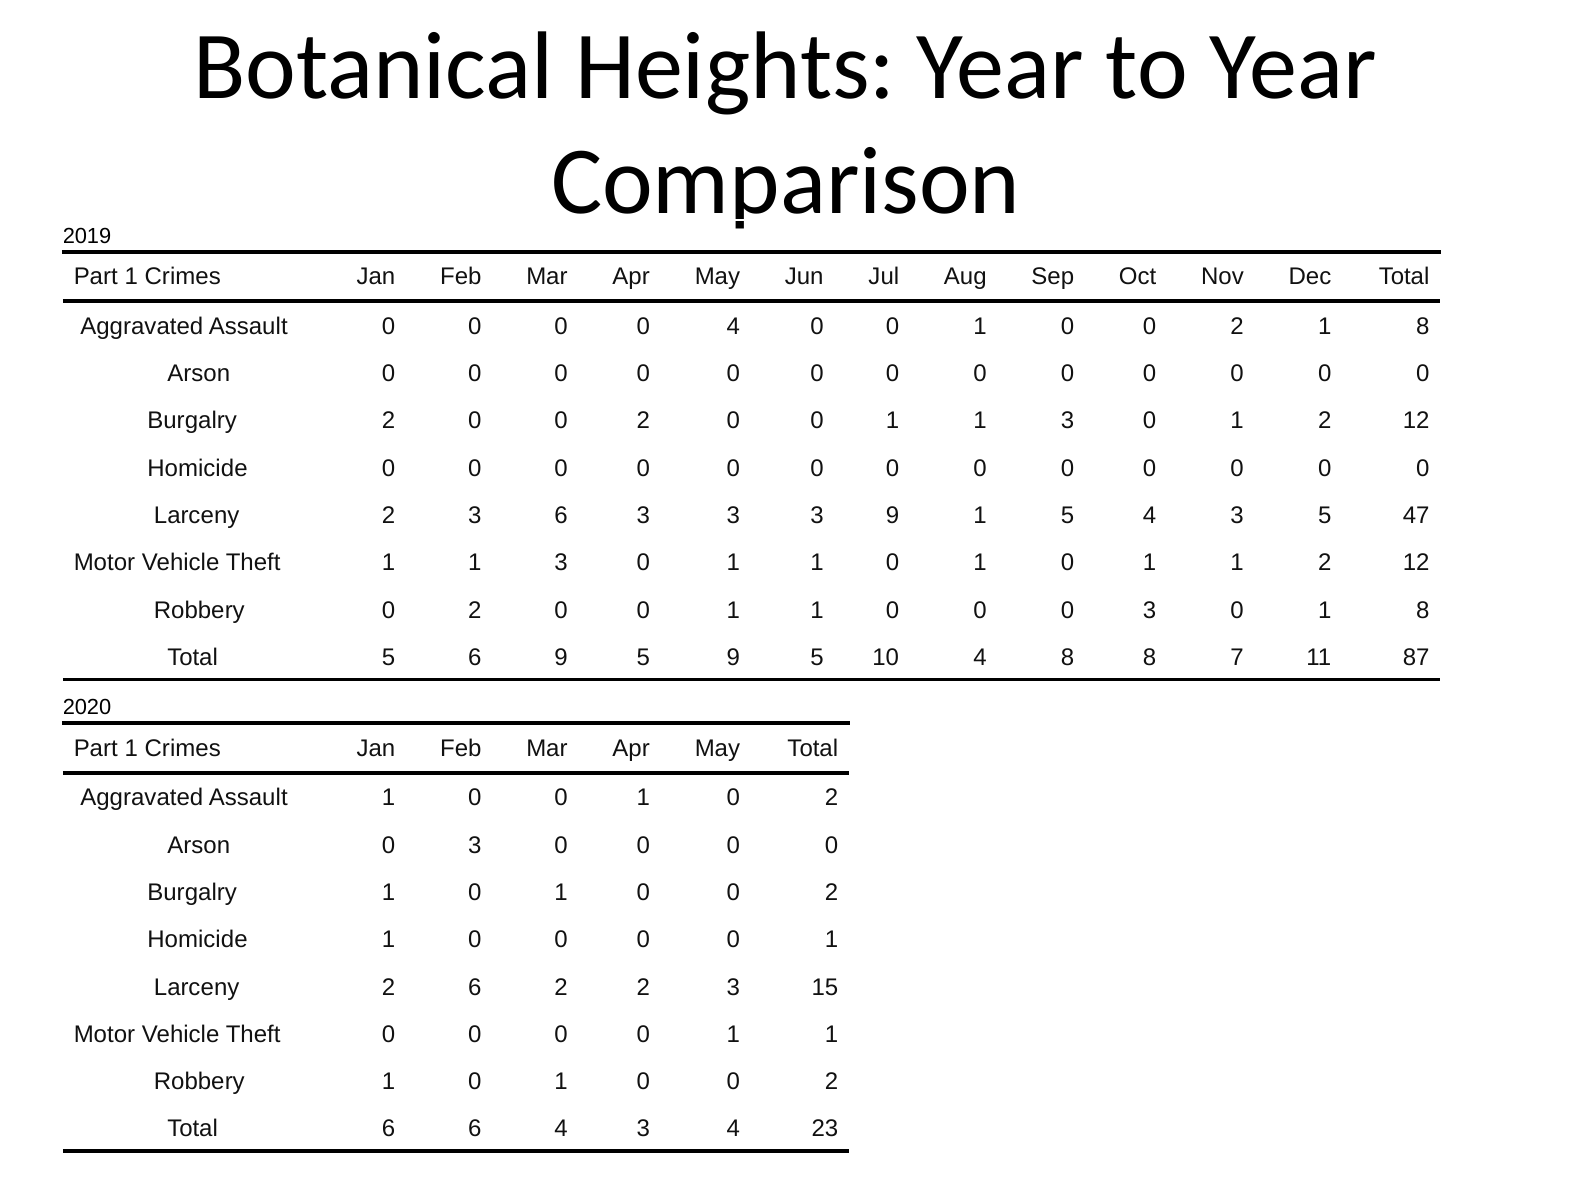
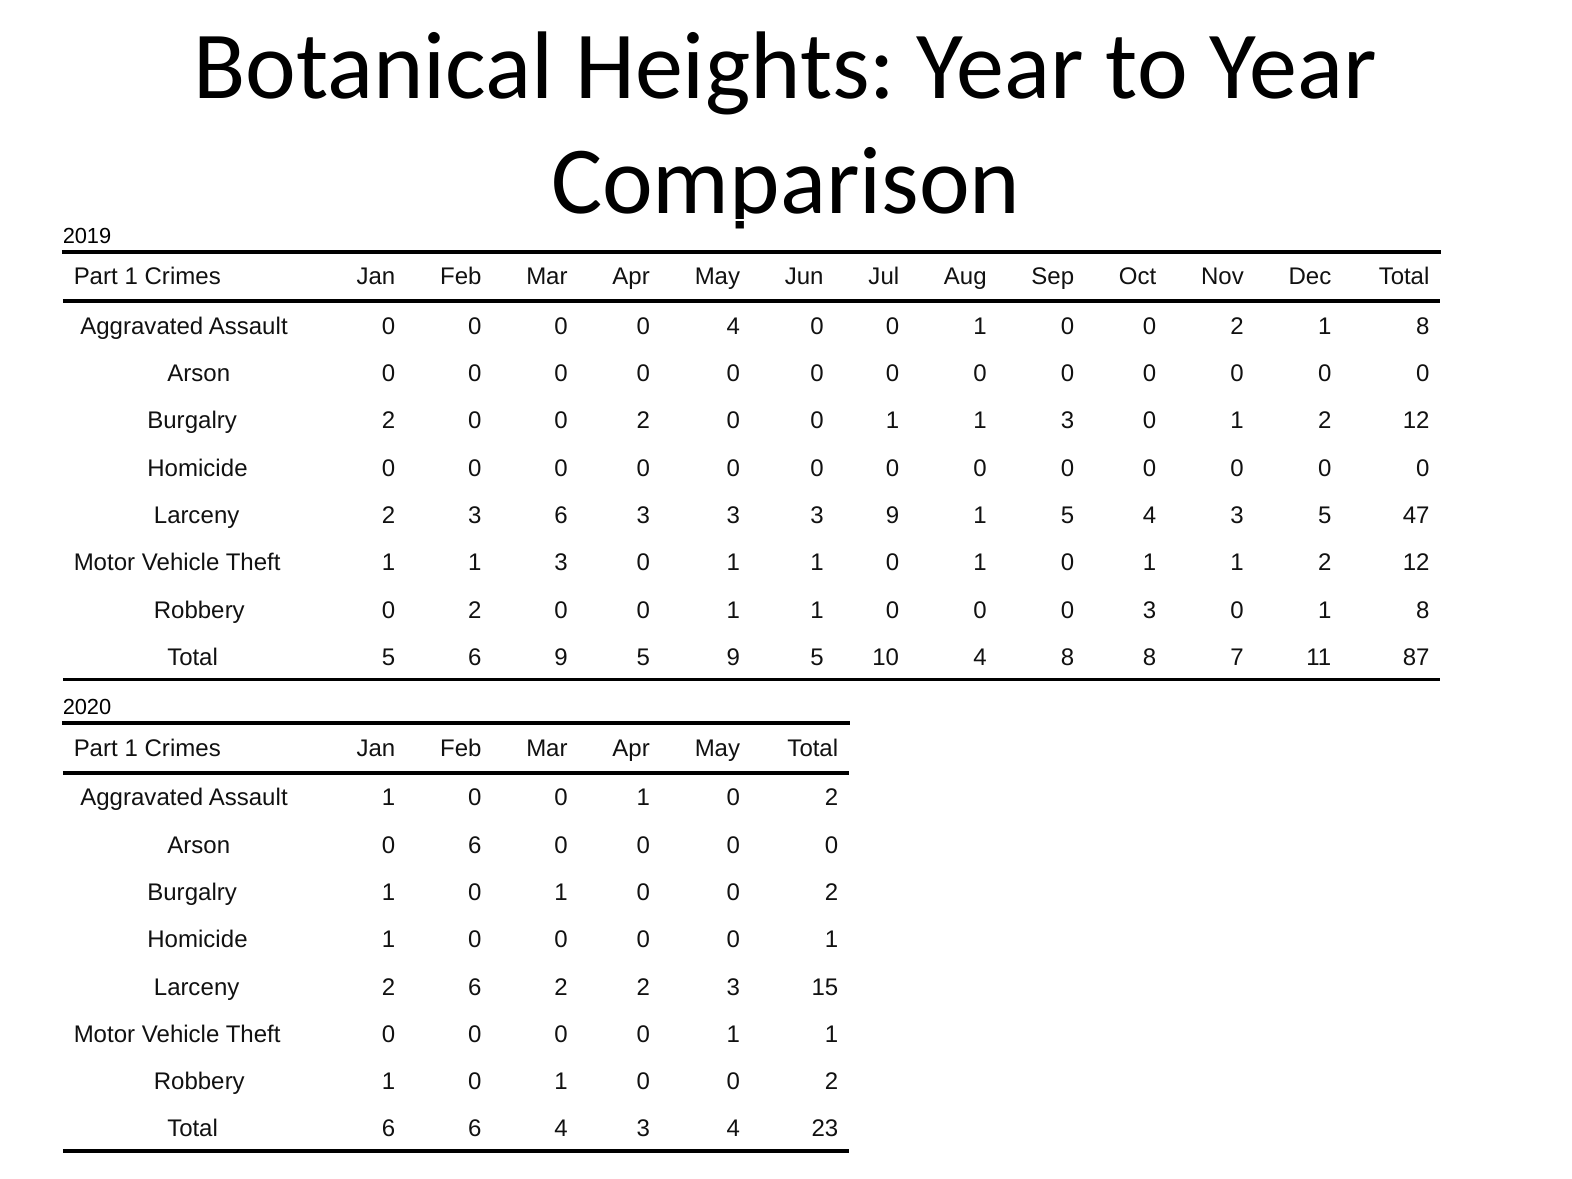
Arson 0 3: 3 -> 6 (475, 845)
